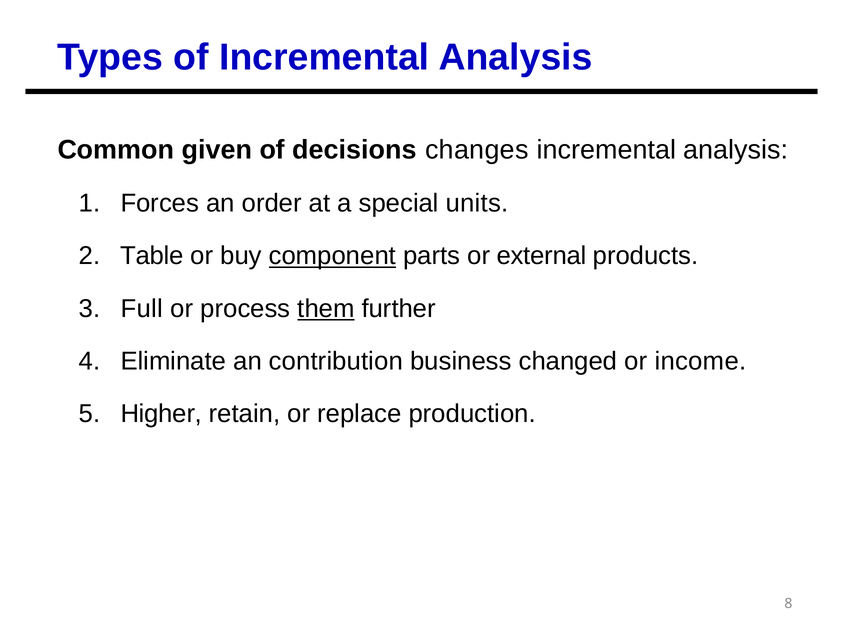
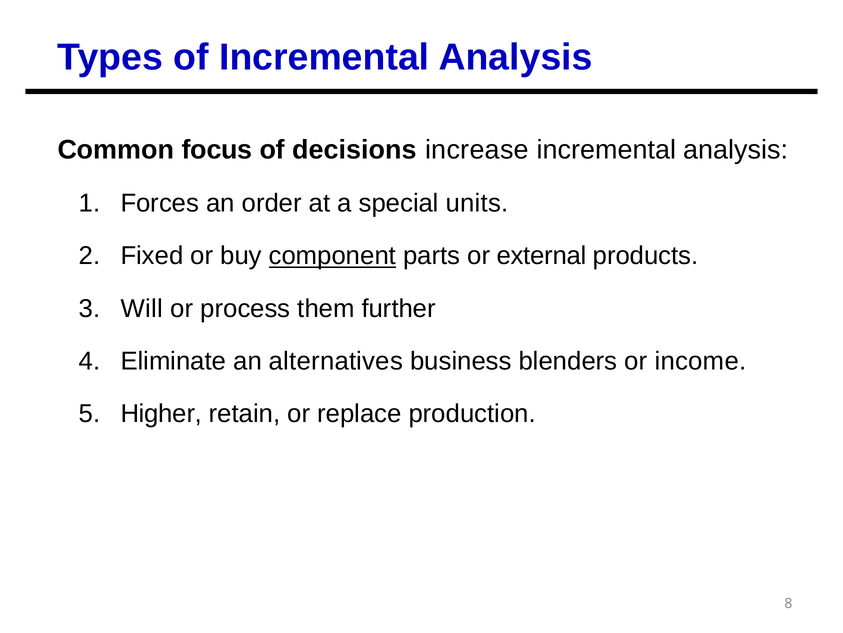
given: given -> focus (217, 150)
changes: changes -> increase (477, 150)
Table: Table -> Fixed (152, 256)
Full: Full -> Will (142, 308)
them underline: present -> none (326, 308)
contribution: contribution -> alternatives (336, 361)
changed: changed -> blenders (568, 361)
